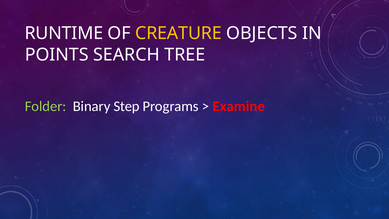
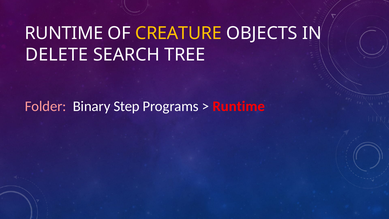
POINTS: POINTS -> DELETE (57, 55)
Folder colour: light green -> pink (46, 106)
Examine: Examine -> Runtime (239, 106)
